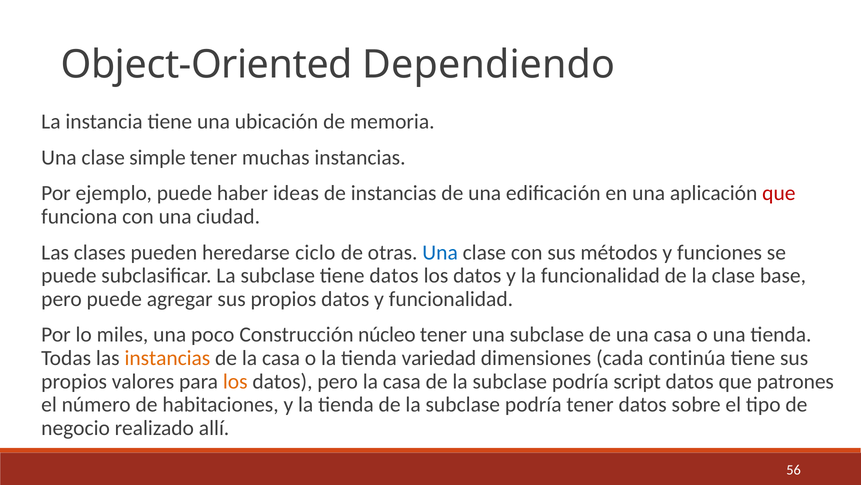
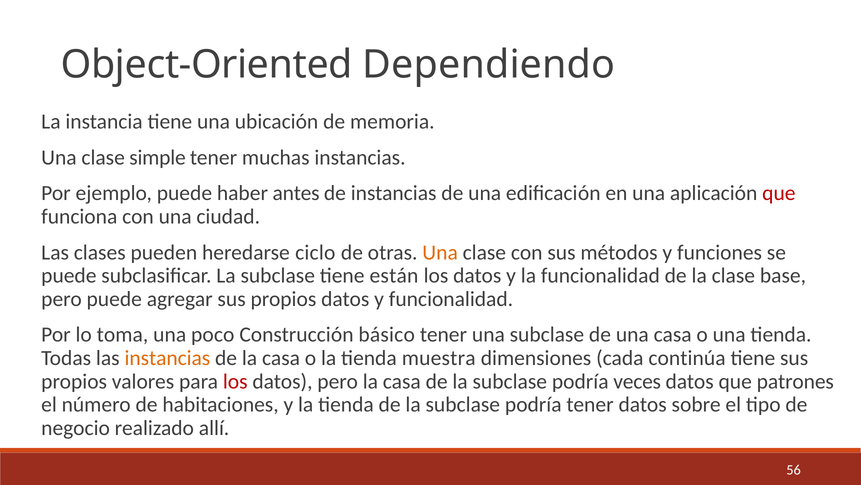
ideas: ideas -> antes (296, 193)
Una colour: blue -> orange (440, 252)
tiene datos: datos -> están (394, 275)
miles: miles -> toma (123, 334)
núcleo: núcleo -> básico (387, 334)
variedad: variedad -> muestra (439, 358)
los colour: orange -> red (235, 381)
script: script -> veces (637, 381)
